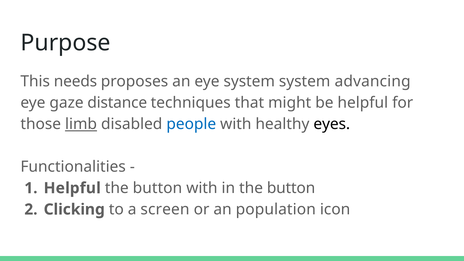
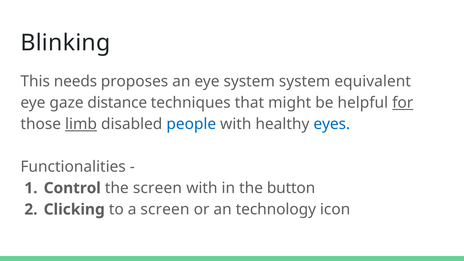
Purpose: Purpose -> Blinking (65, 43)
advancing: advancing -> equivalent (373, 81)
for underline: none -> present (403, 103)
eyes colour: black -> blue (332, 124)
Helpful: Helpful -> Control (72, 188)
button: button -> screen (157, 188)
population: population -> technology (276, 209)
